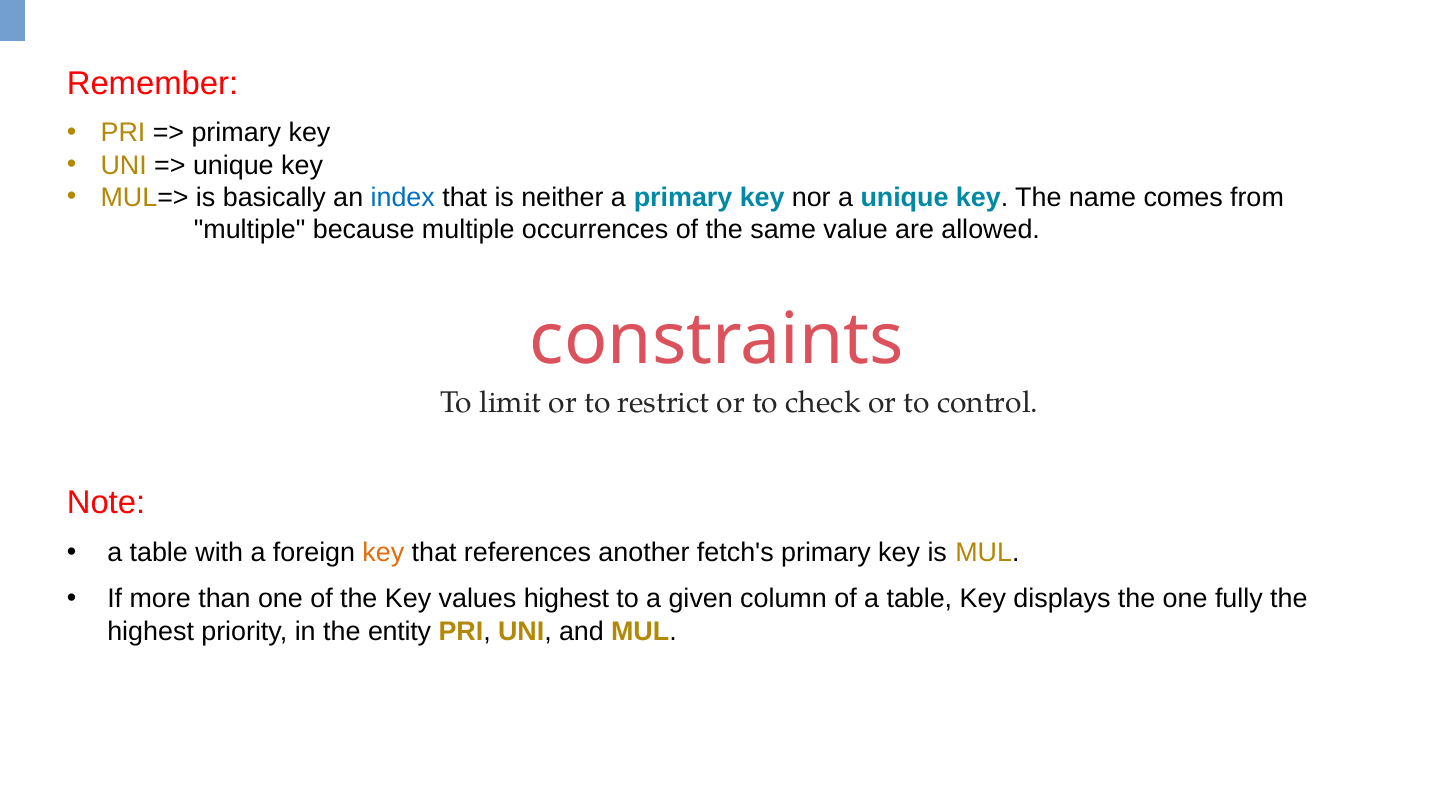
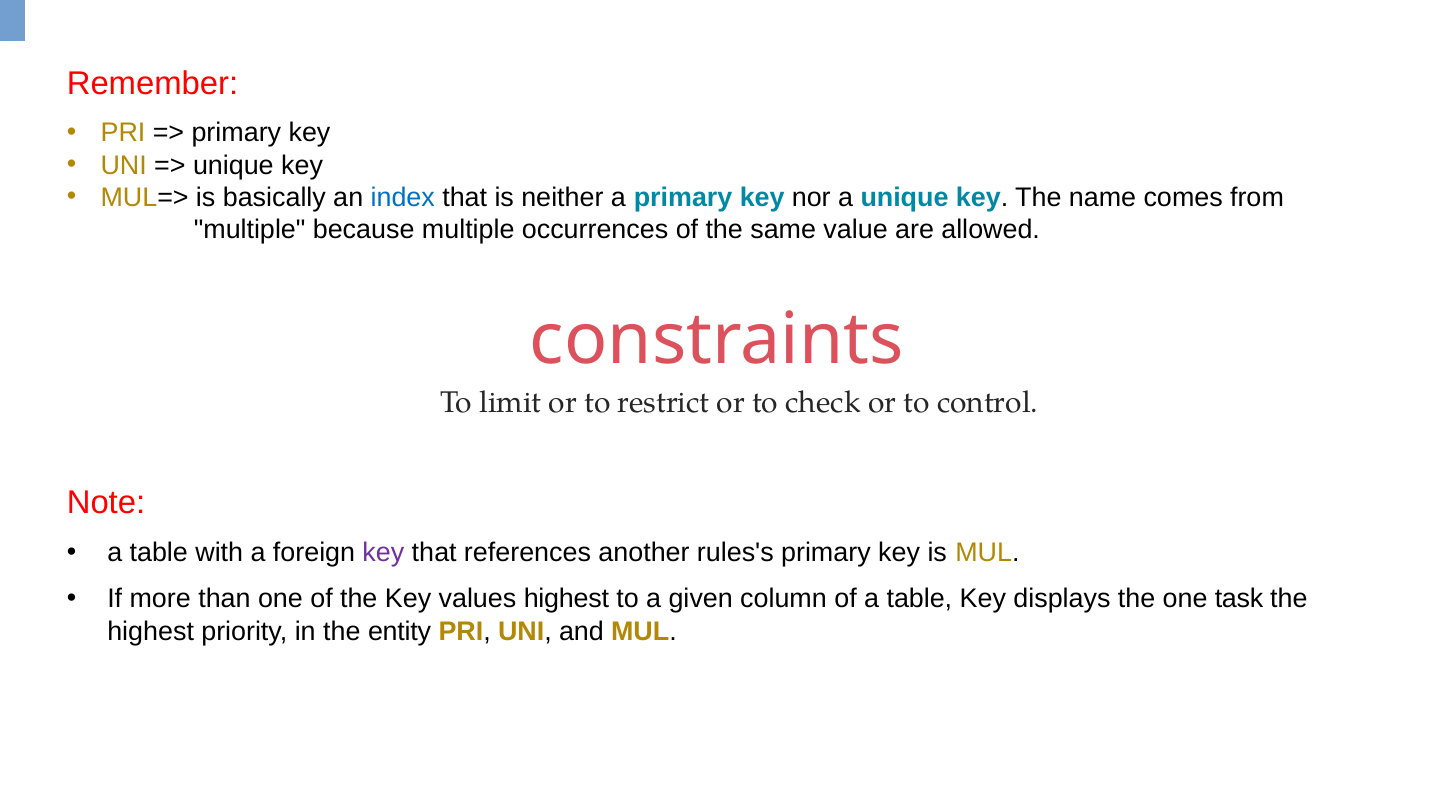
key colour: orange -> purple (383, 553)
fetch's: fetch's -> rules's (735, 553)
fully: fully -> task (1239, 600)
